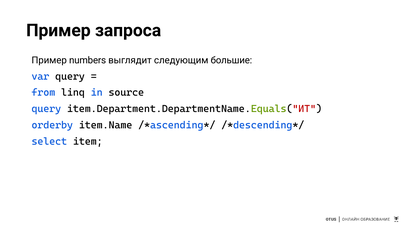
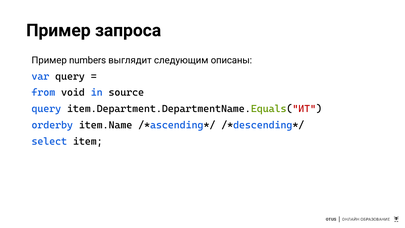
большие: большие -> описаны (231, 60)
linq: linq -> void (73, 93)
